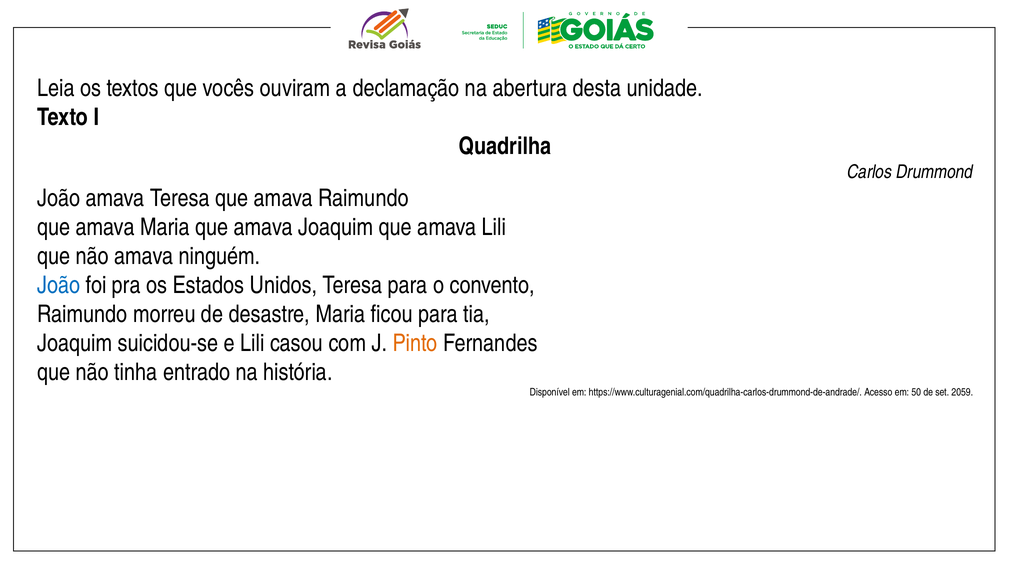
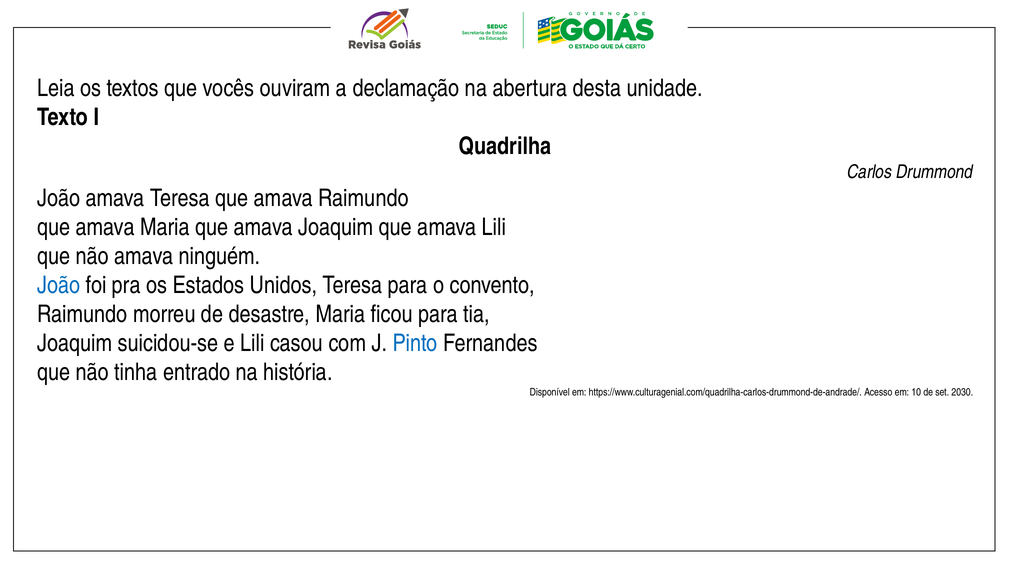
Pinto colour: orange -> blue (415, 343)
50: 50 -> 10 (916, 392)
2059: 2059 -> 2030 (962, 392)
